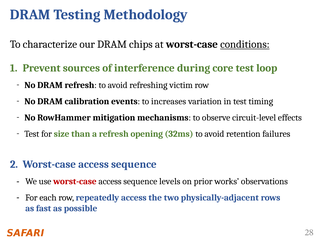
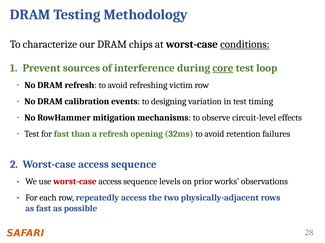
core underline: none -> present (223, 68)
increases: increases -> designing (169, 102)
for size: size -> fast (62, 134)
